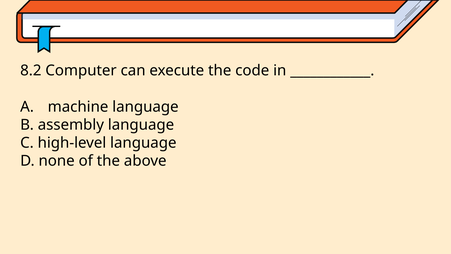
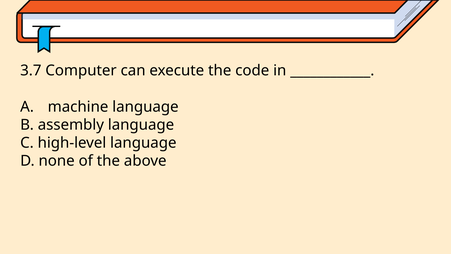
8.2: 8.2 -> 3.7 (31, 71)
